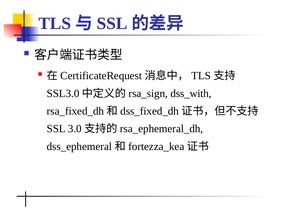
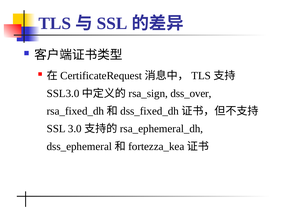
dss_with: dss_with -> dss_over (191, 94)
